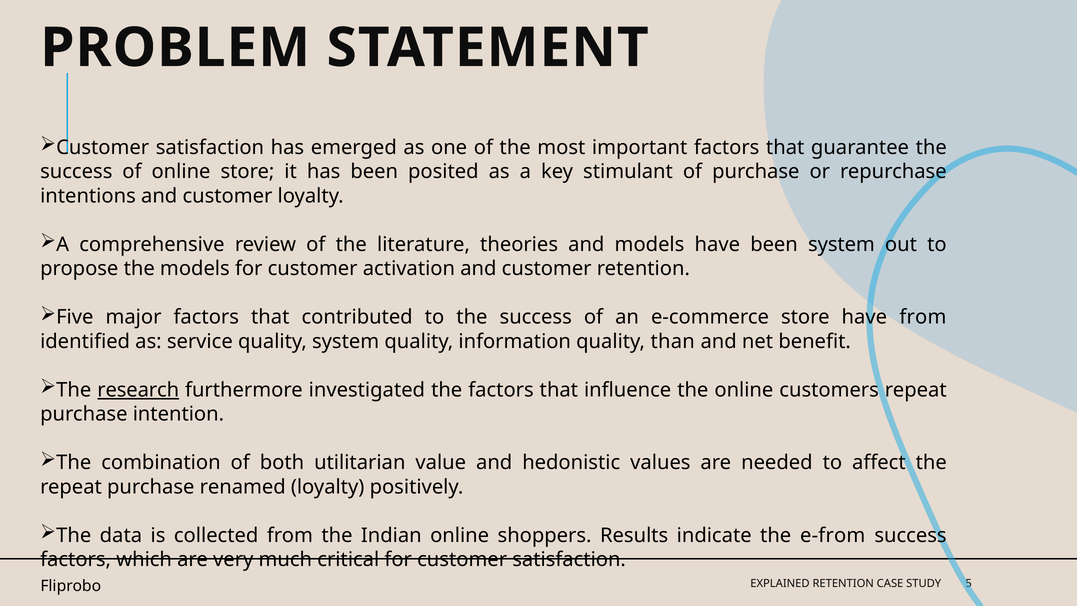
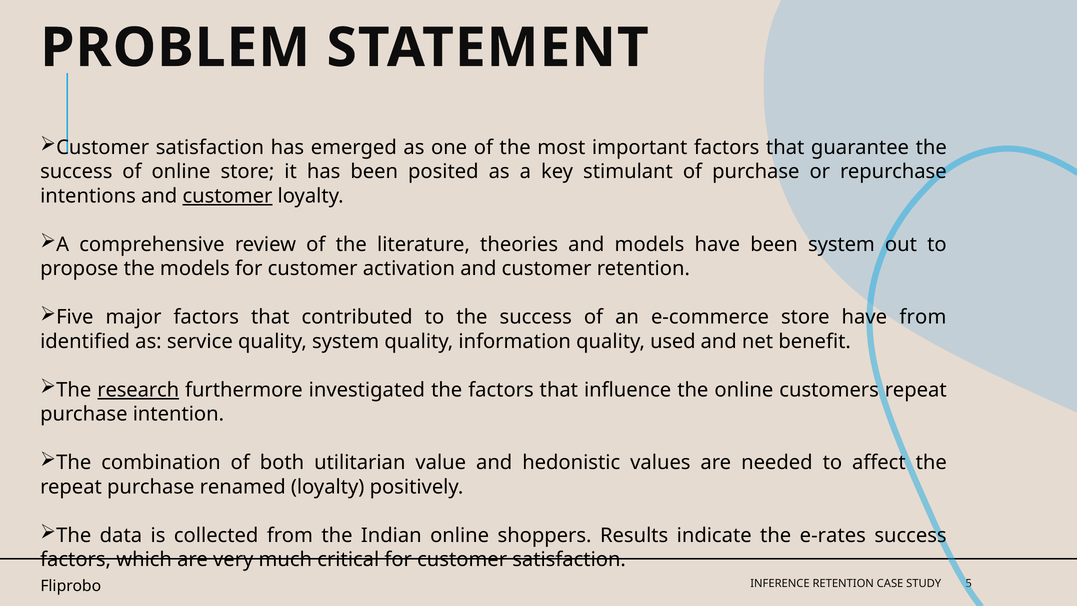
customer underline: none -> present (227, 196)
than: than -> used (673, 341)
e-from: e-from -> e-rates (833, 535)
EXPLAINED: EXPLAINED -> INFERENCE (780, 584)
